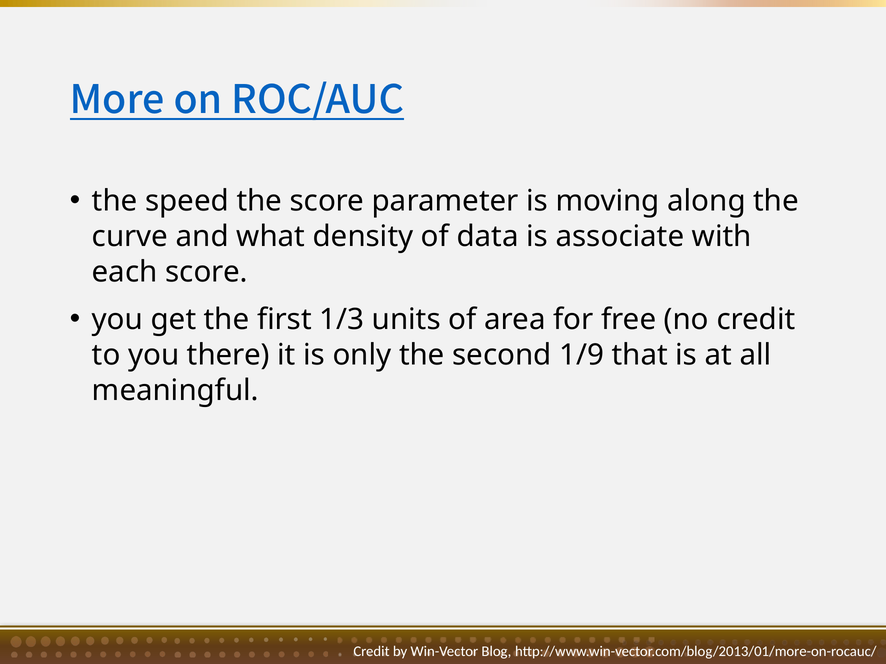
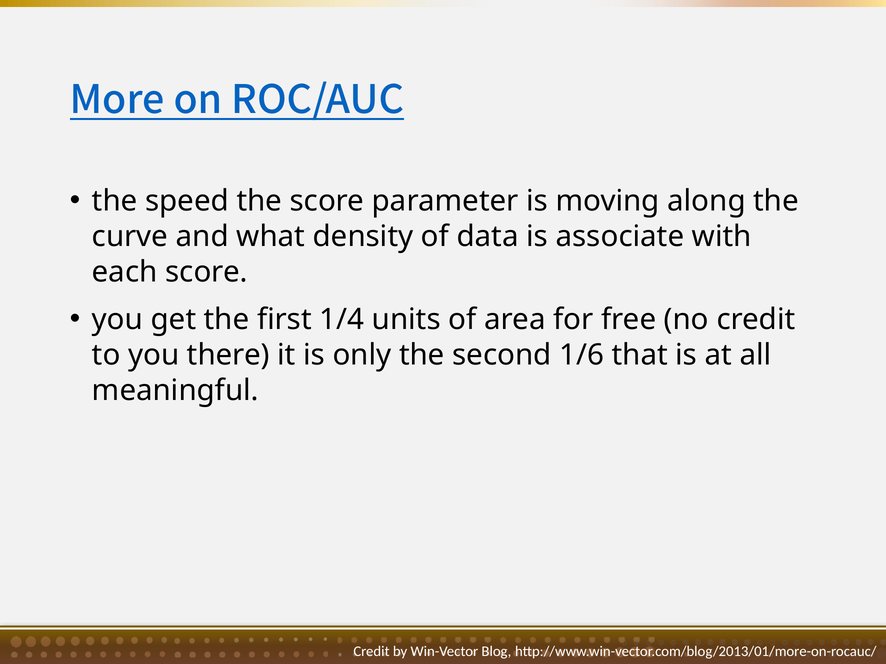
1/3: 1/3 -> 1/4 (342, 320)
1/9: 1/9 -> 1/6 (582, 355)
